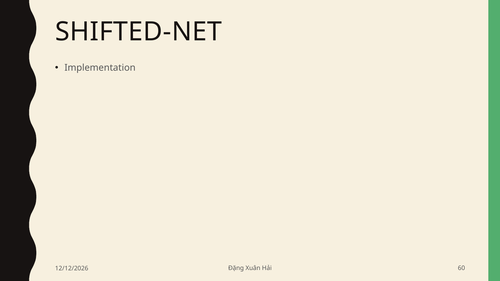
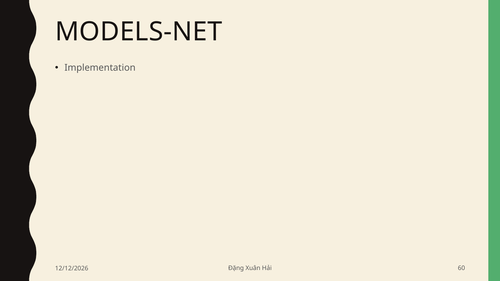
SHIFTED-NET: SHIFTED-NET -> MODELS-NET (139, 32)
